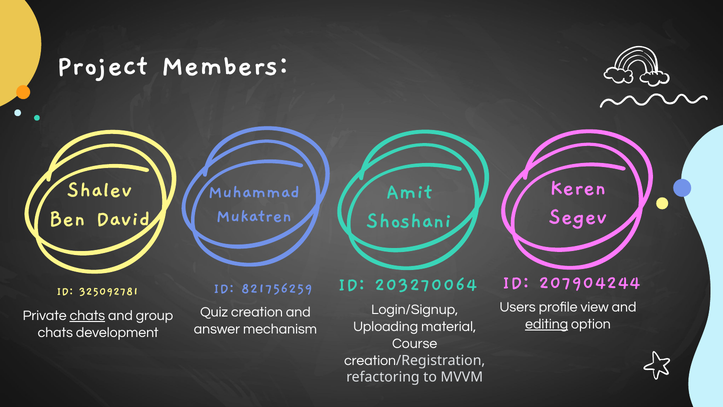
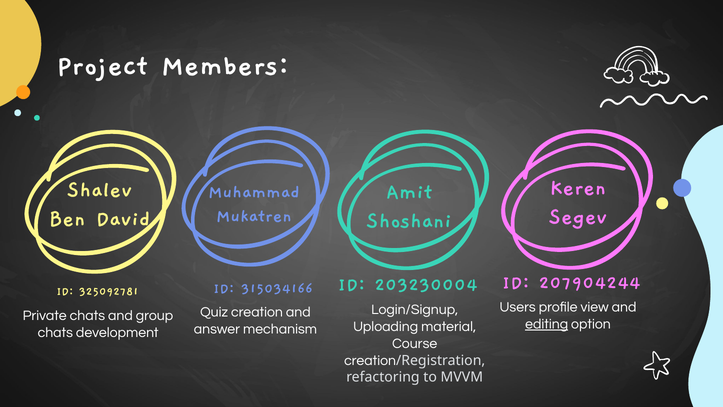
203270064: 203270064 -> 203230004 (426, 284)
821756259: 821756259 -> 315034166 (277, 288)
chats underline: present -> none (87, 315)
